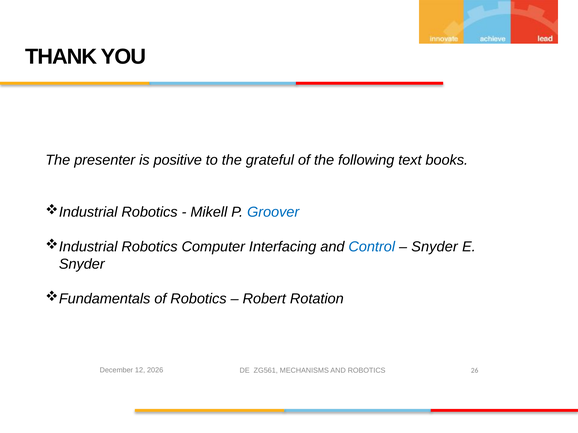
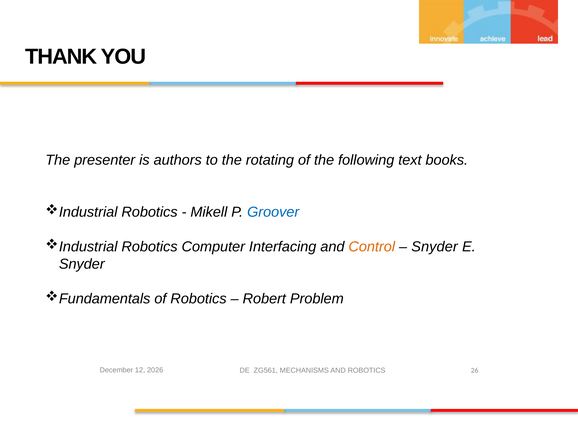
positive: positive -> authors (178, 160)
grateful: grateful -> rotating (270, 160)
Control colour: blue -> orange (372, 247)
Rotation: Rotation -> Problem (317, 299)
